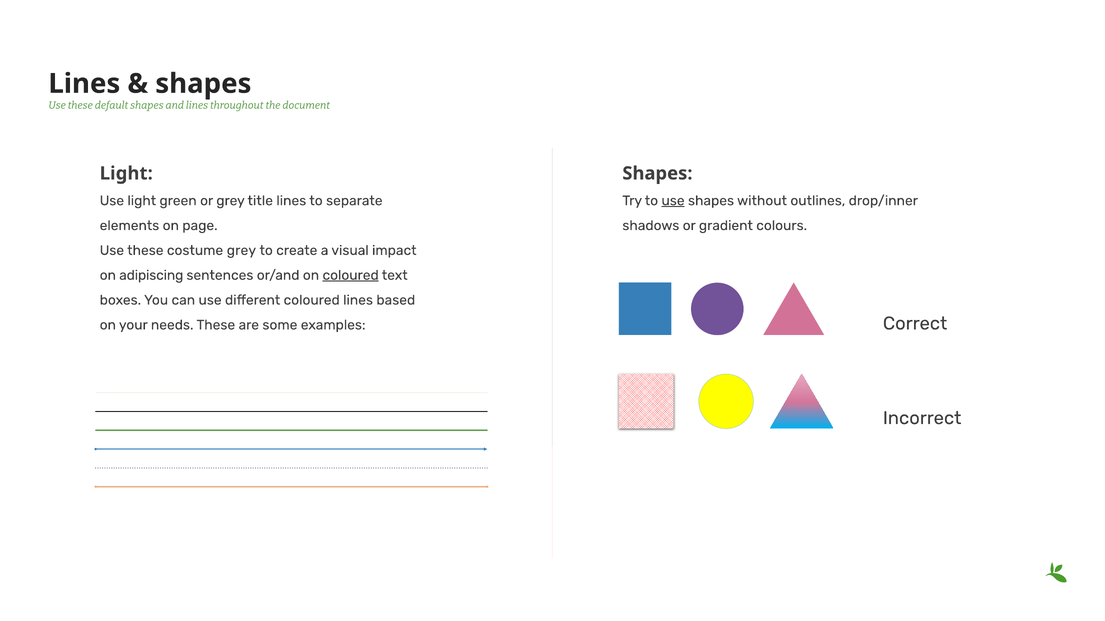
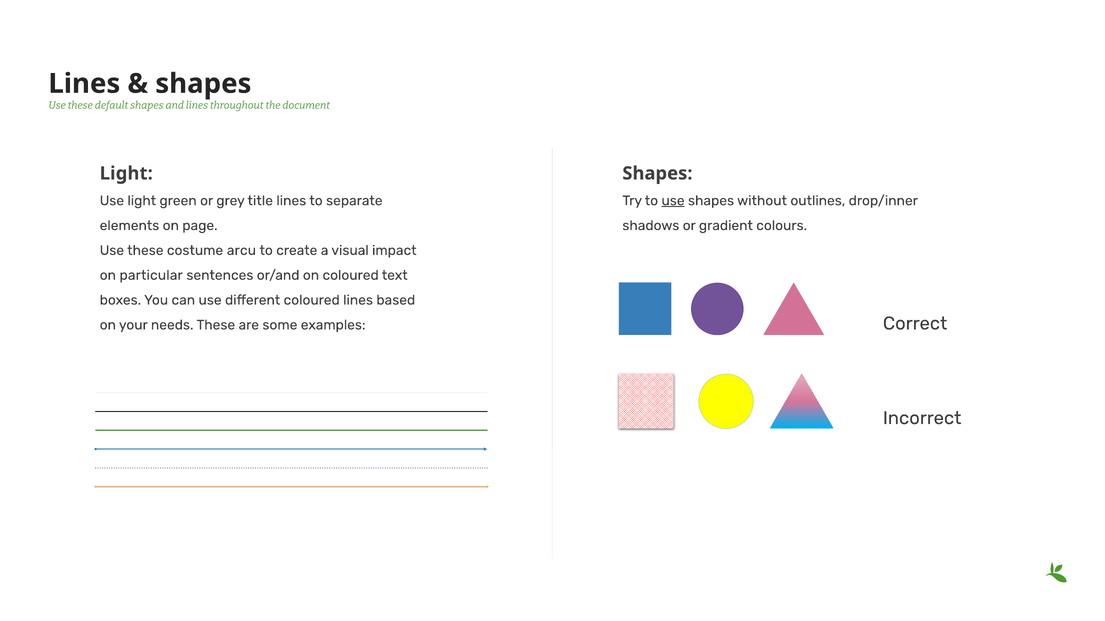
costume grey: grey -> arcu (241, 251)
adipiscing: adipiscing -> particular (151, 275)
coloured underline: present -> none (351, 275)
